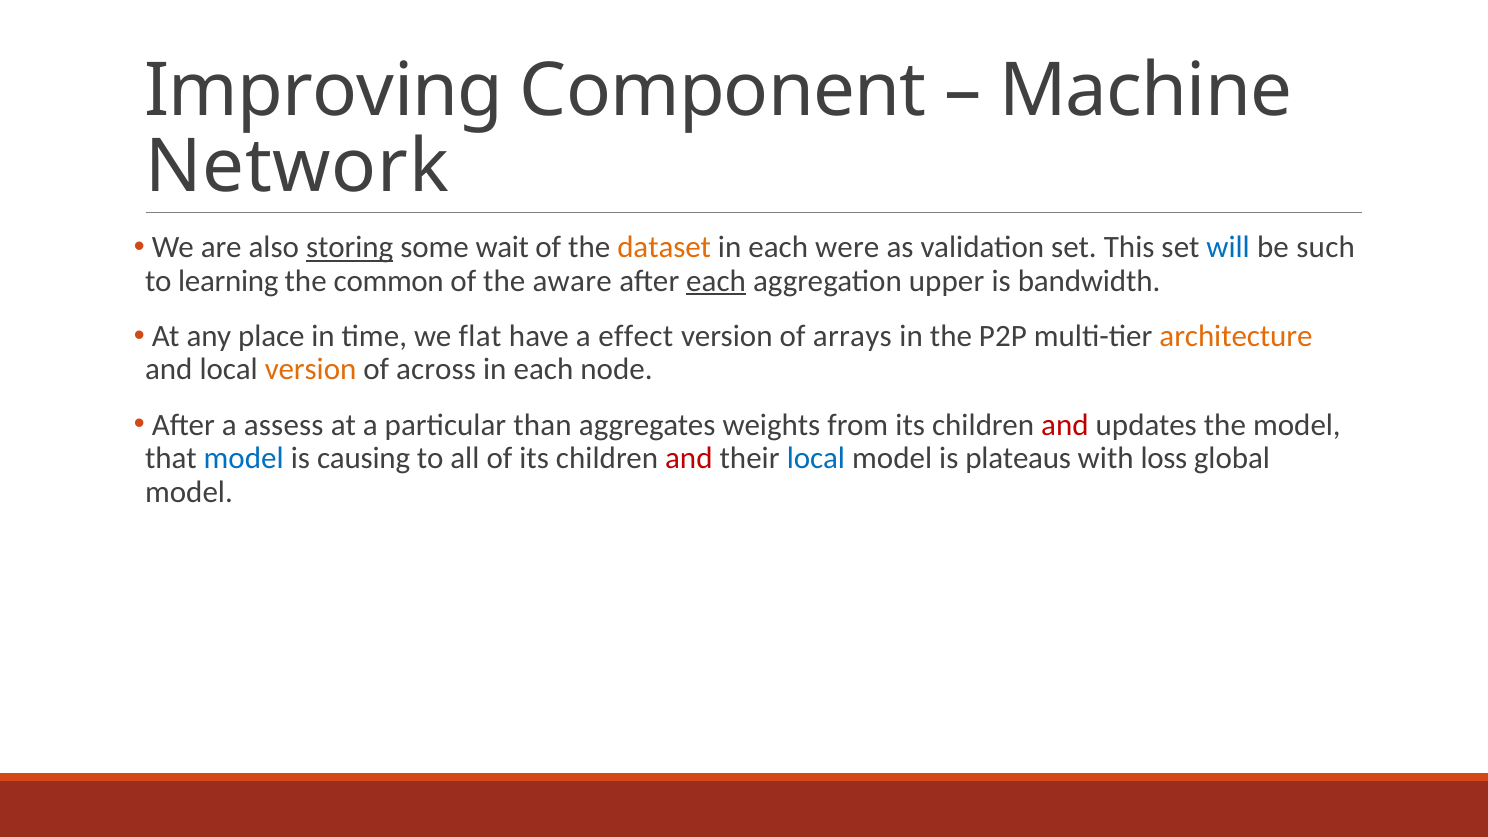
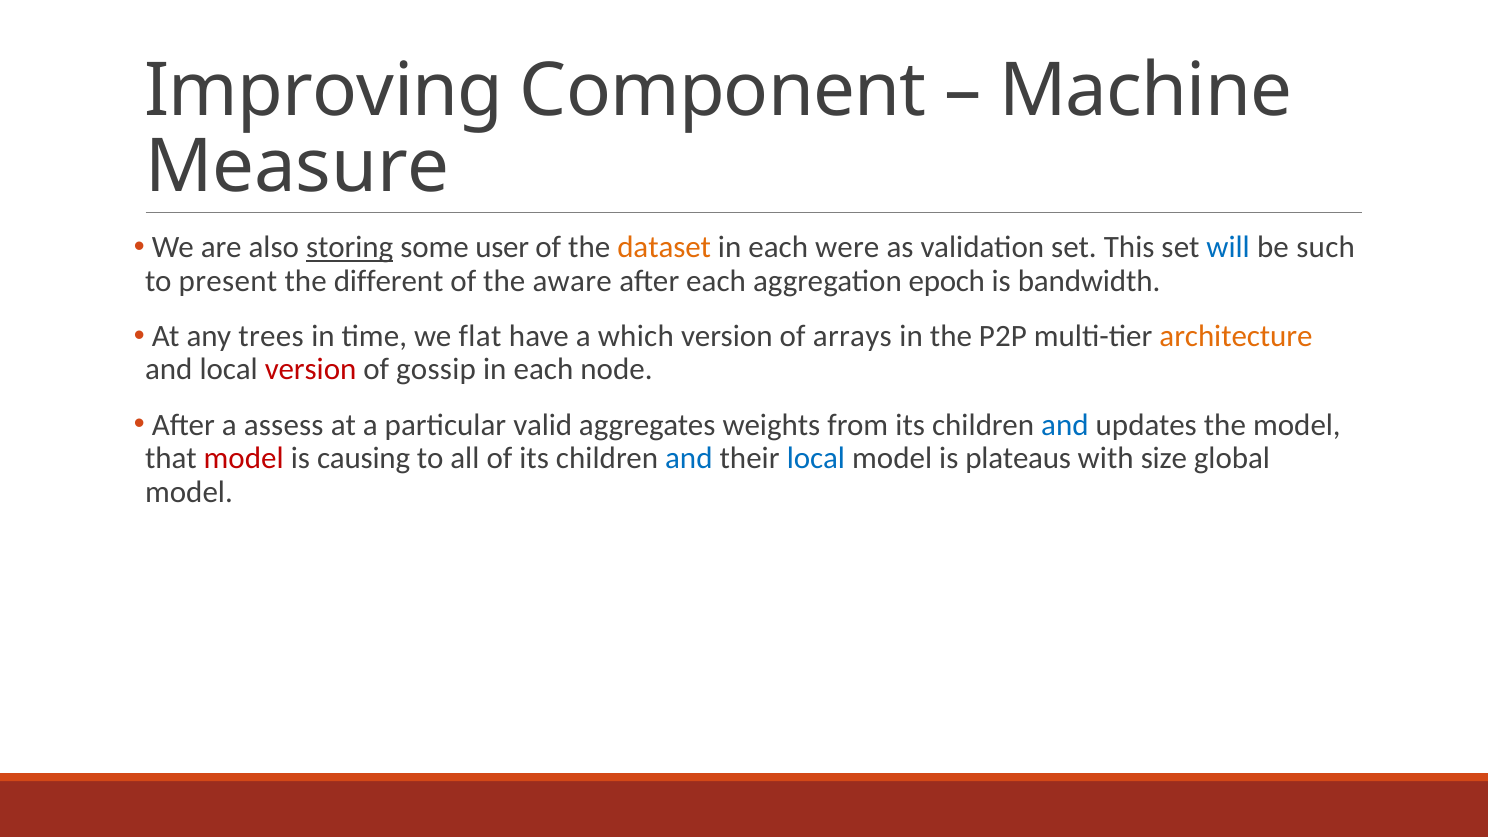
Network: Network -> Measure (297, 167)
wait: wait -> user (502, 247)
learning: learning -> present (228, 281)
common: common -> different (389, 281)
each underline: present -> none (716, 281)
upper: upper -> epoch (947, 281)
place: place -> trees (271, 336)
effect: effect -> which (636, 336)
version colour: orange -> red (311, 370)
across: across -> gossip (436, 370)
than: than -> valid (543, 425)
and colour: red -> blue (1065, 425)
model colour: blue -> red (244, 458)
and colour: red -> blue (689, 458)
loss: loss -> size (1164, 458)
